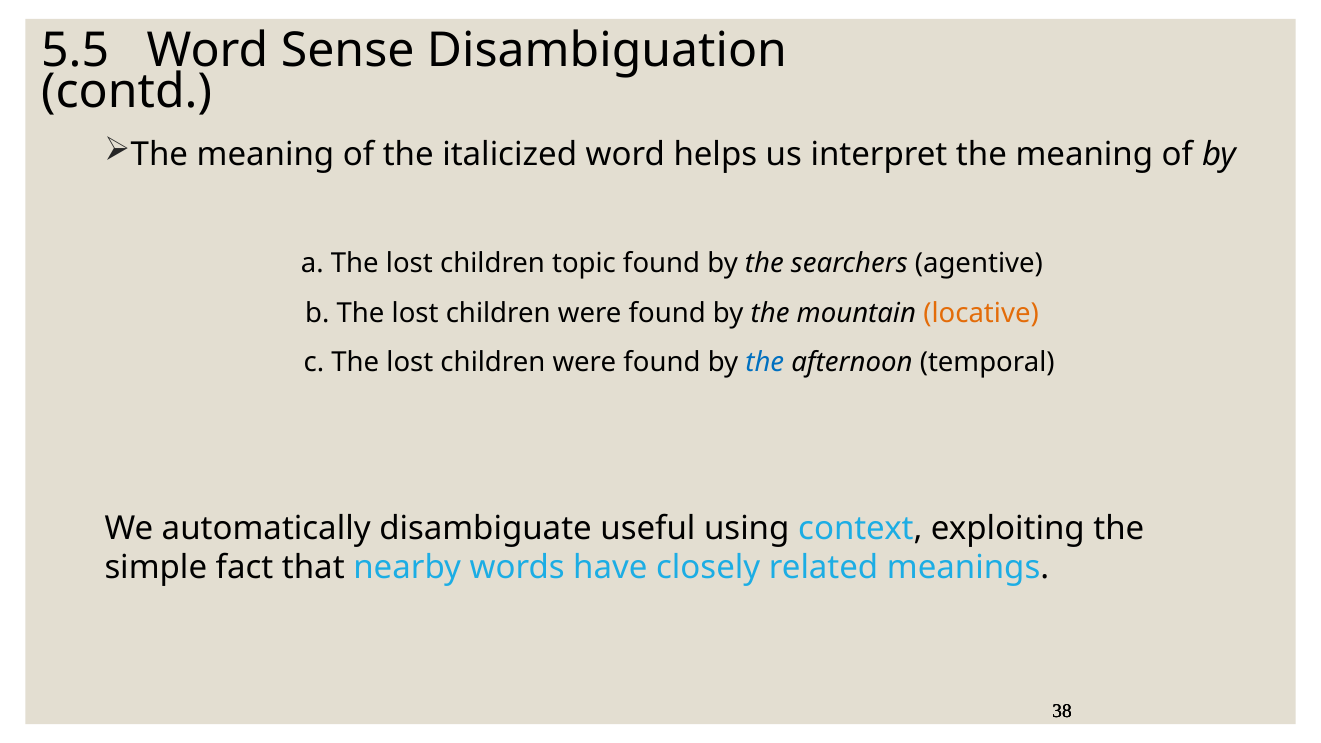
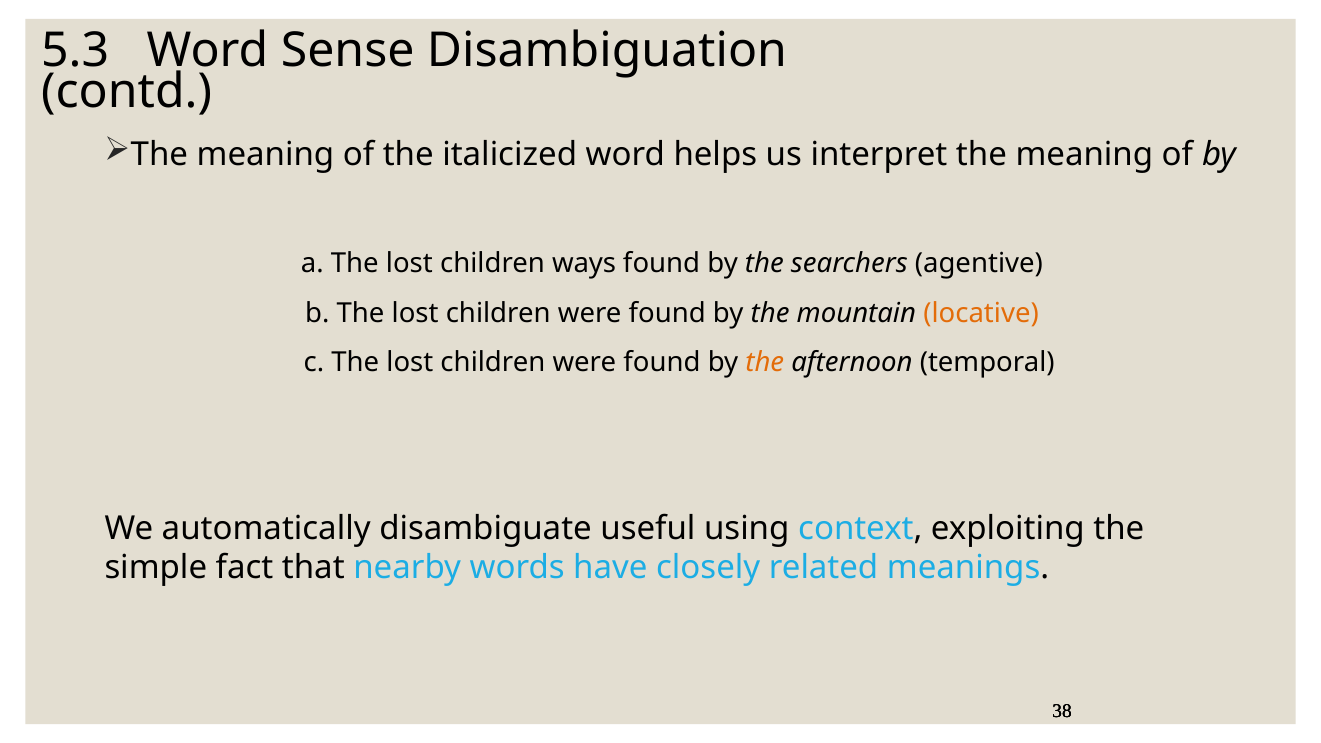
5.5: 5.5 -> 5.3 (75, 50)
topic: topic -> ways (584, 264)
the colour: blue -> orange (765, 363)
